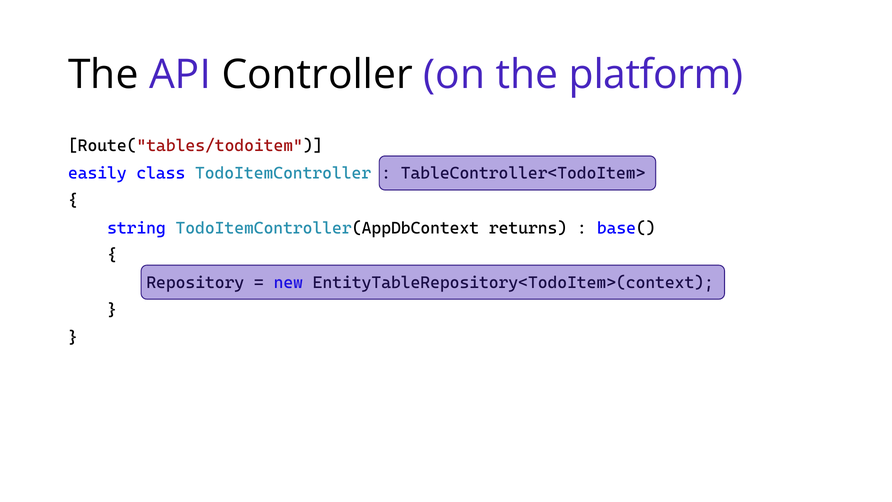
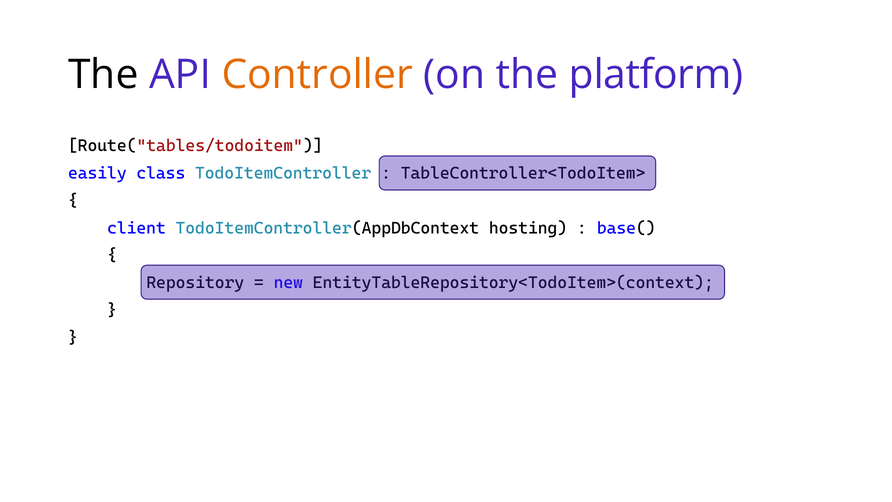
Controller colour: black -> orange (317, 75)
string: string -> client (136, 228)
returns: returns -> hosting (528, 228)
